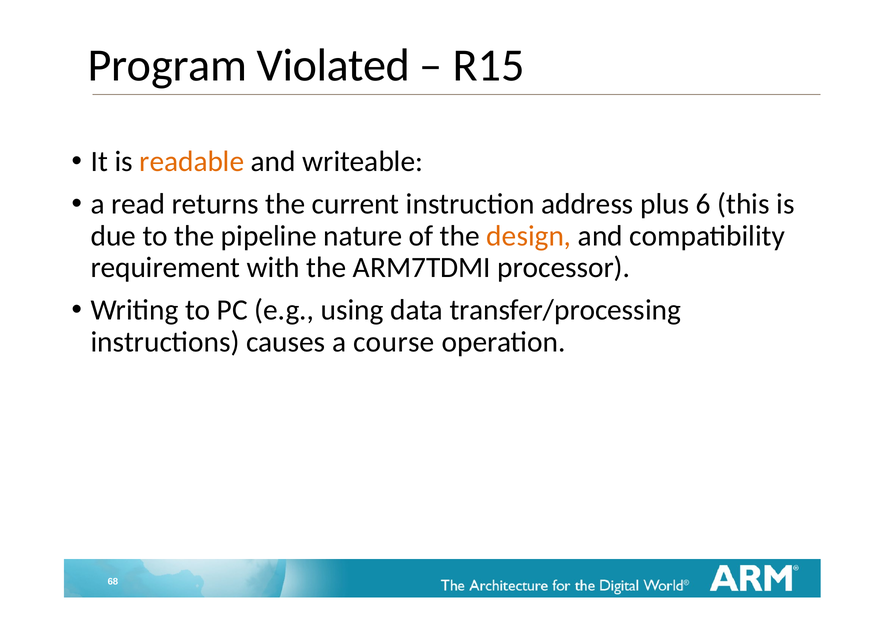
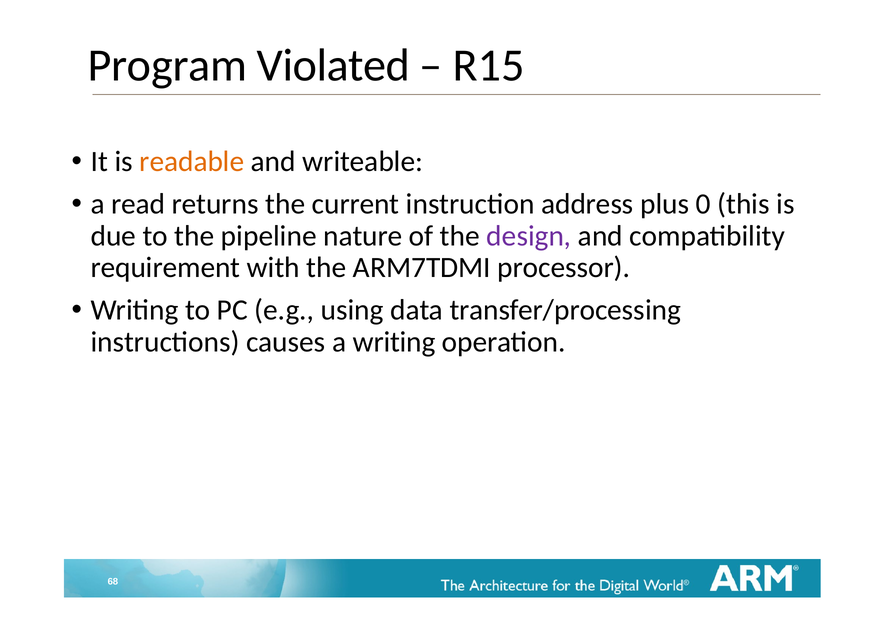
6: 6 -> 0 (703, 204)
design colour: orange -> purple (529, 236)
a course: course -> writing (394, 342)
